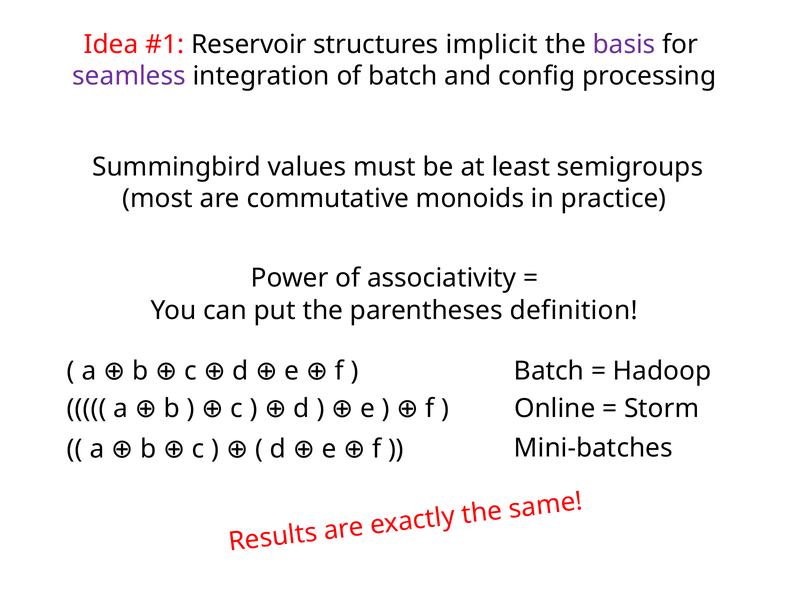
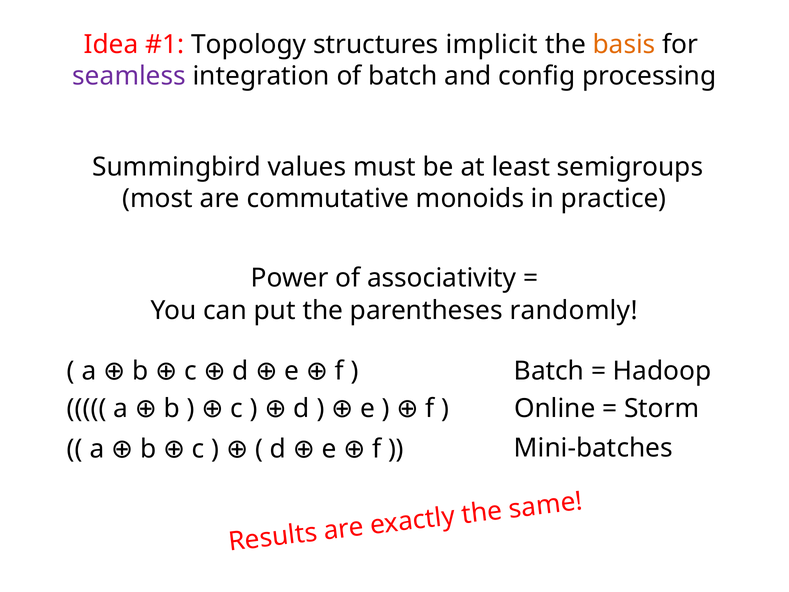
Reservoir: Reservoir -> Topology (249, 44)
basis colour: purple -> orange (624, 44)
definition: definition -> randomly (574, 310)
